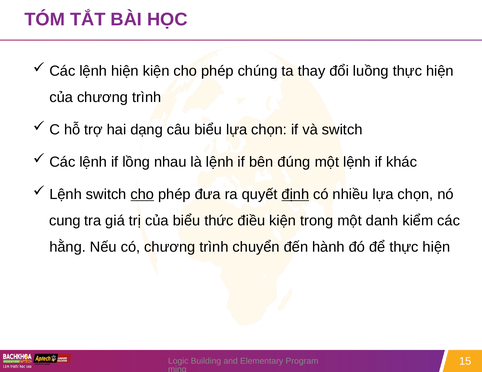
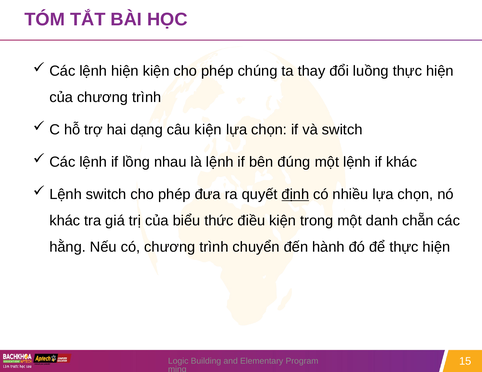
câu biểu: biểu -> kiện (208, 130)
cho underline: present -> none (142, 195)
cung: cung -> khác (65, 221)
kiểm: kiểm -> chẵn (418, 221)
